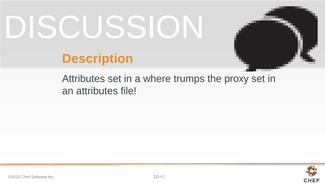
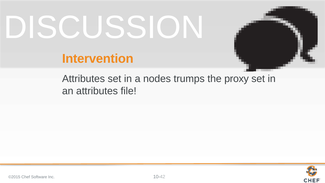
Description: Description -> Intervention (98, 59)
where: where -> nodes (157, 79)
